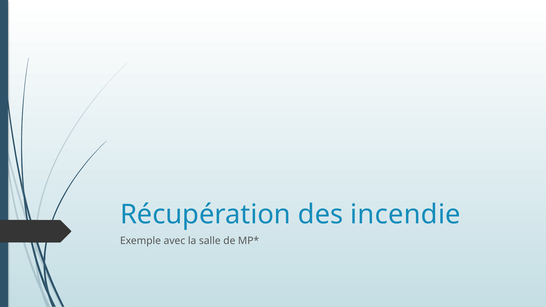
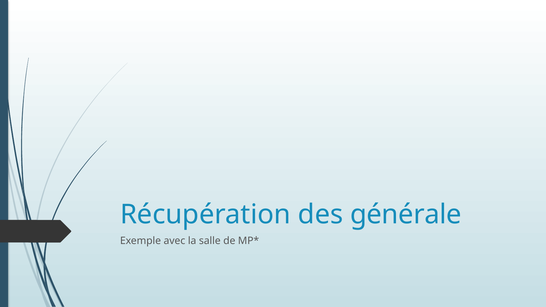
incendie: incendie -> générale (406, 215)
